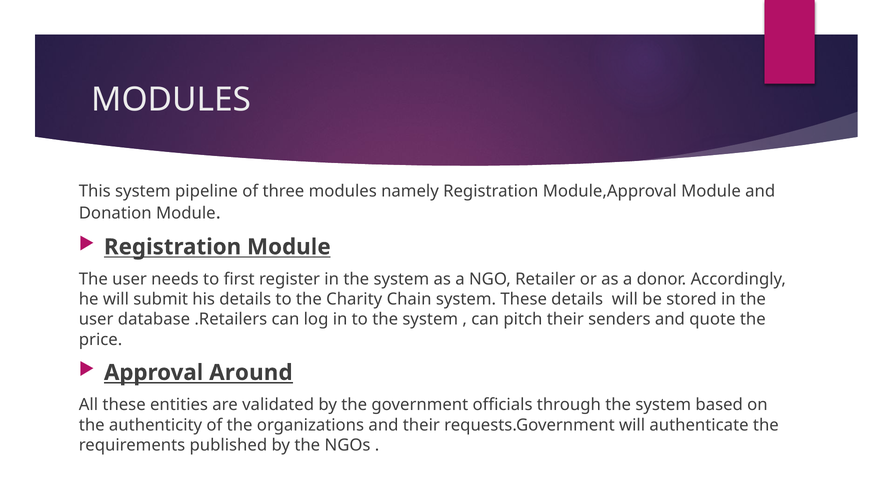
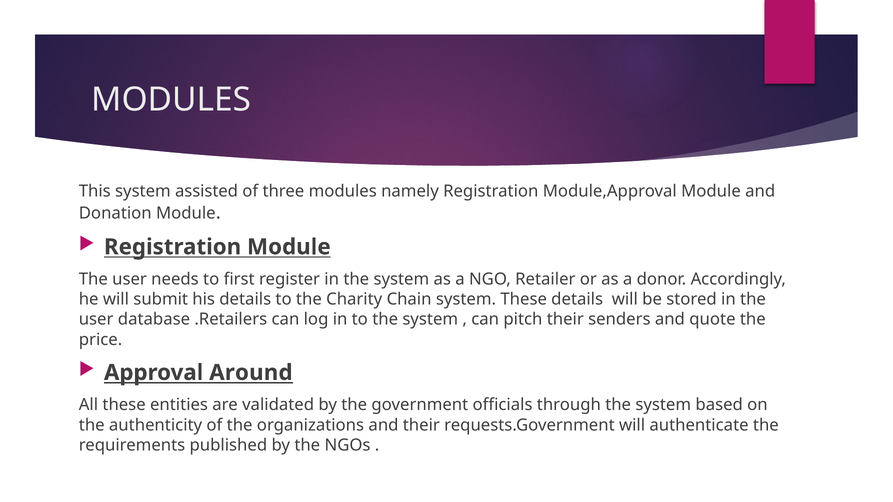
pipeline: pipeline -> assisted (207, 192)
